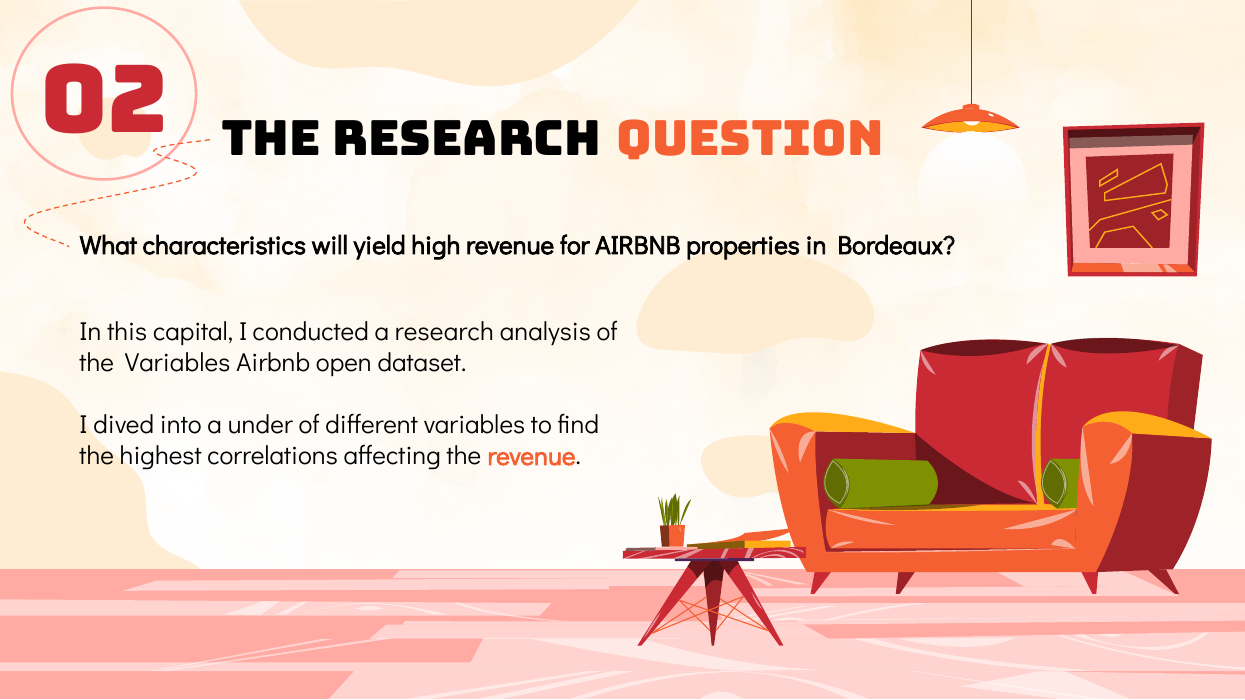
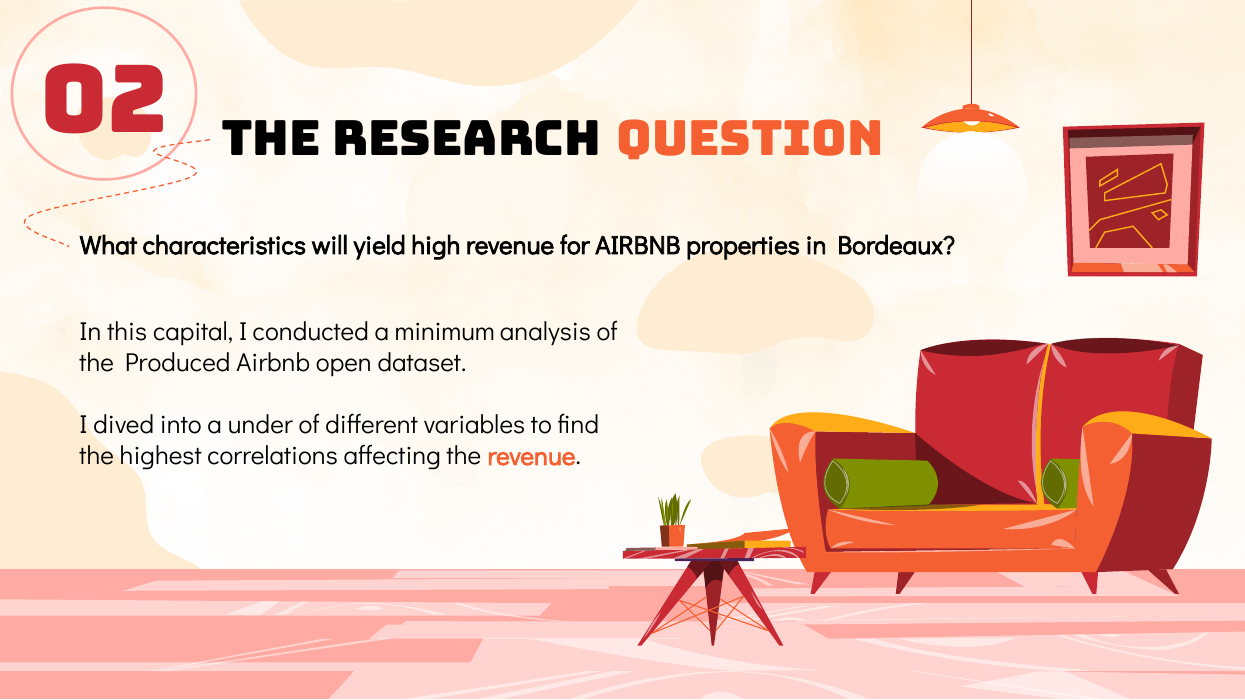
a research: research -> minimum (445, 332)
the Variables: Variables -> Produced (178, 363)
